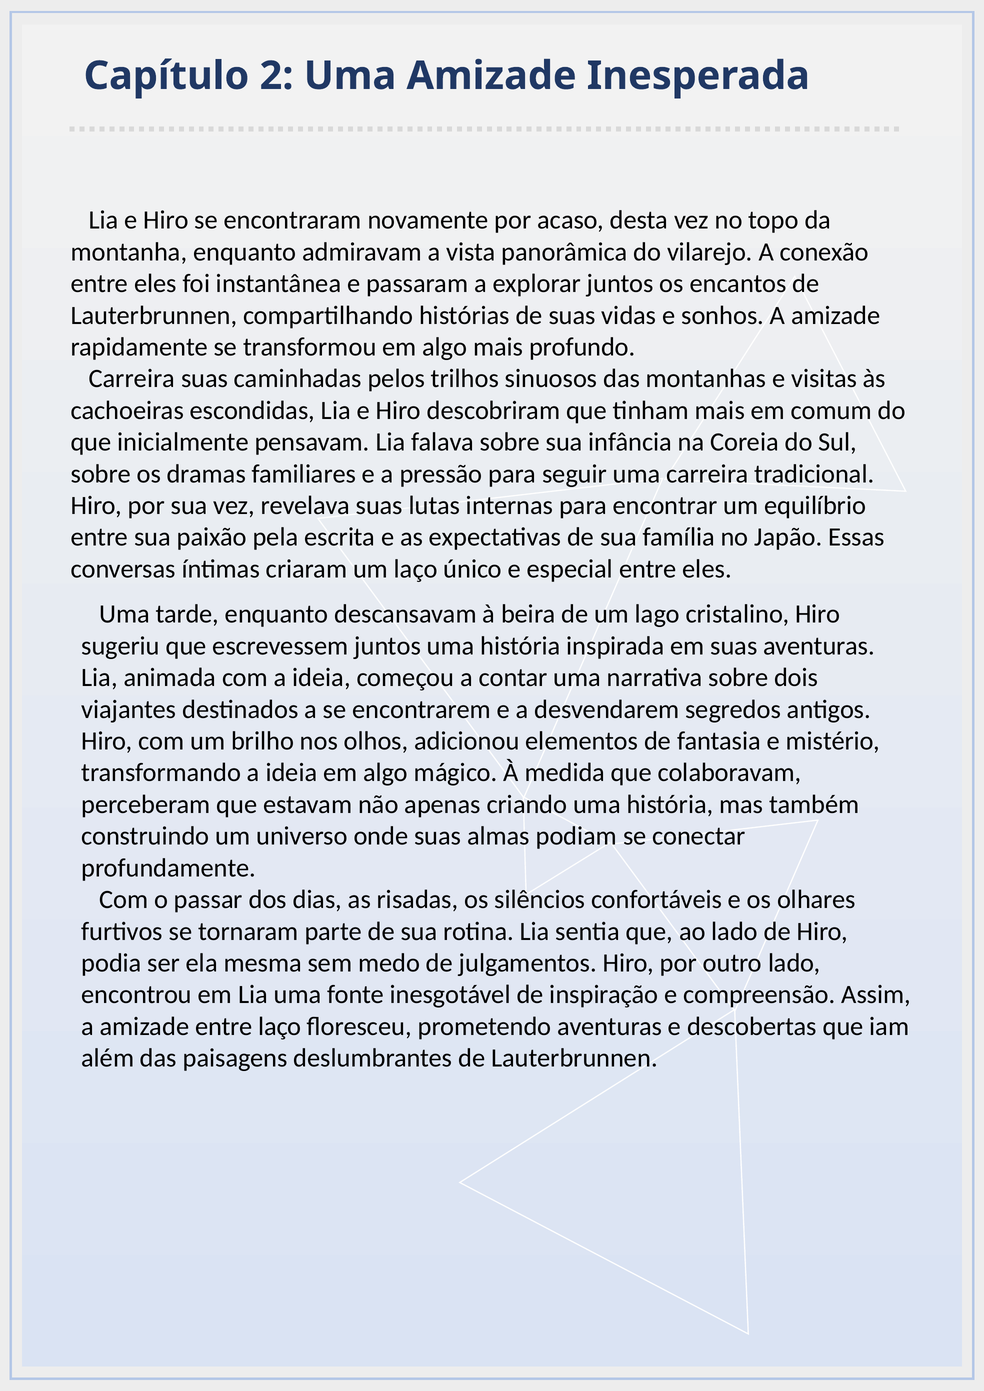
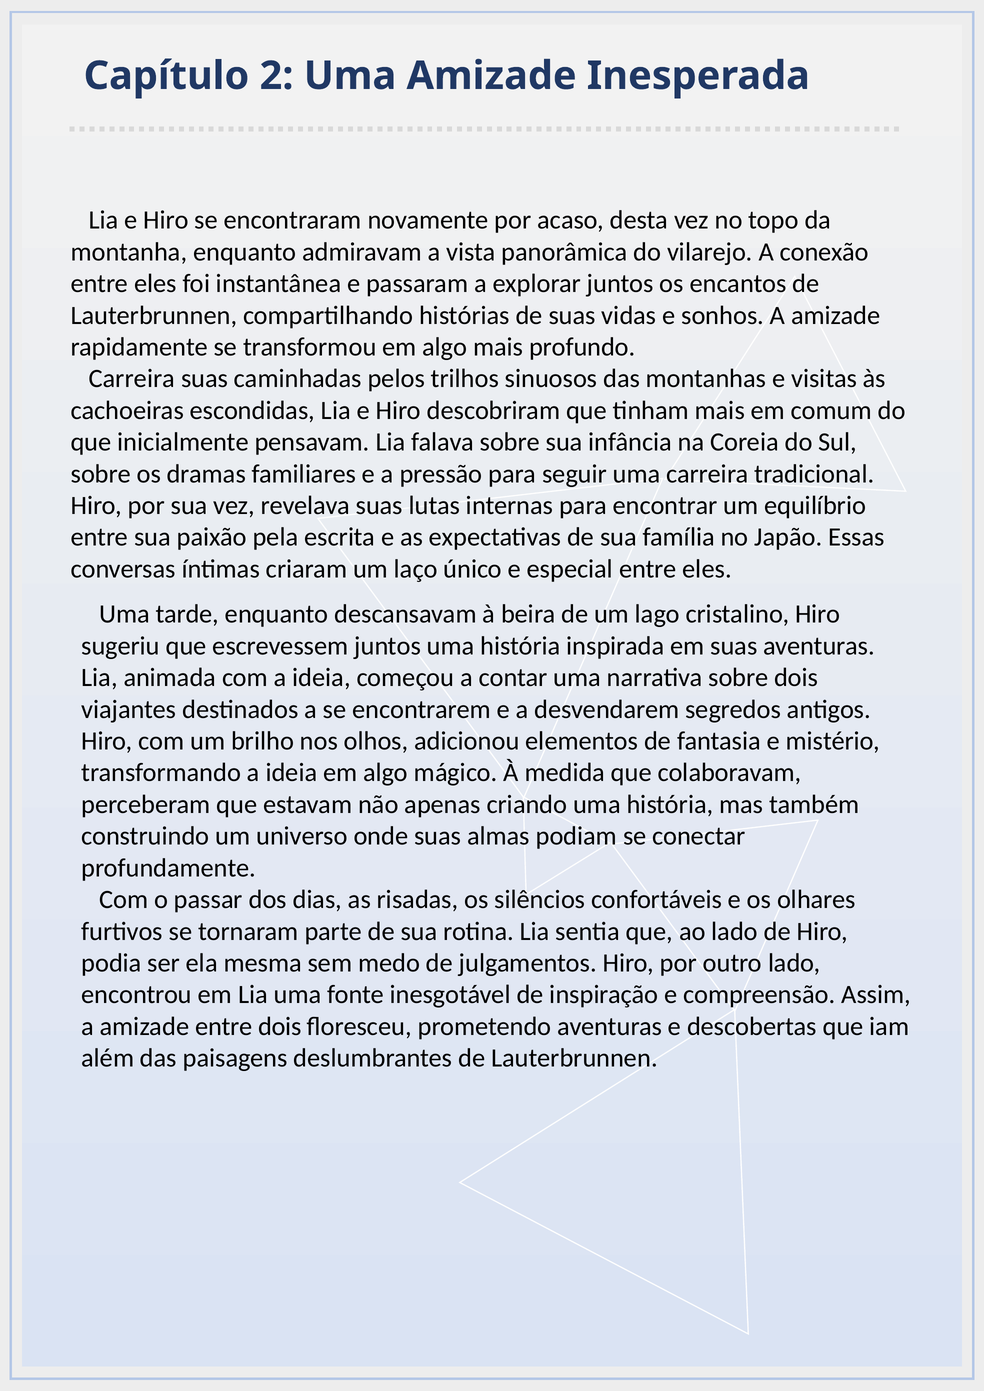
entre laço: laço -> dois (280, 1027)
